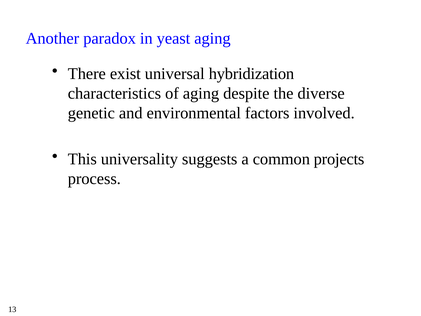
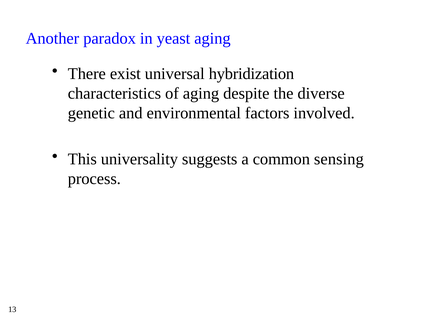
projects: projects -> sensing (339, 159)
